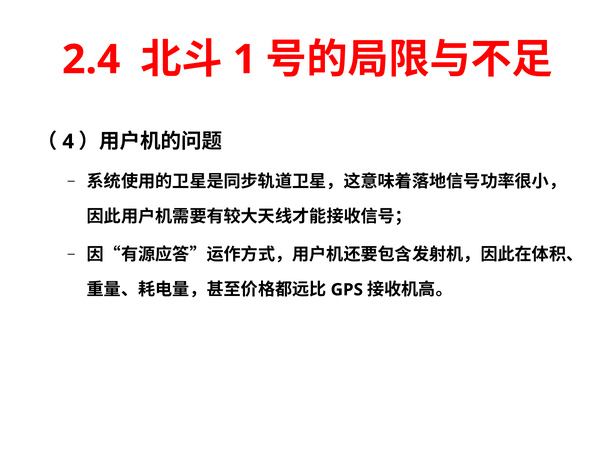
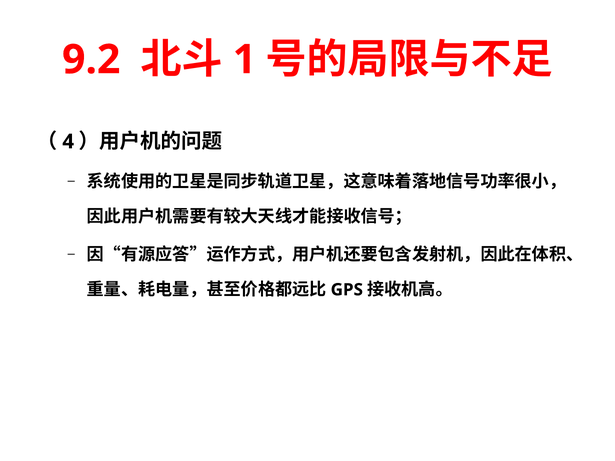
2.4: 2.4 -> 9.2 (91, 60)
